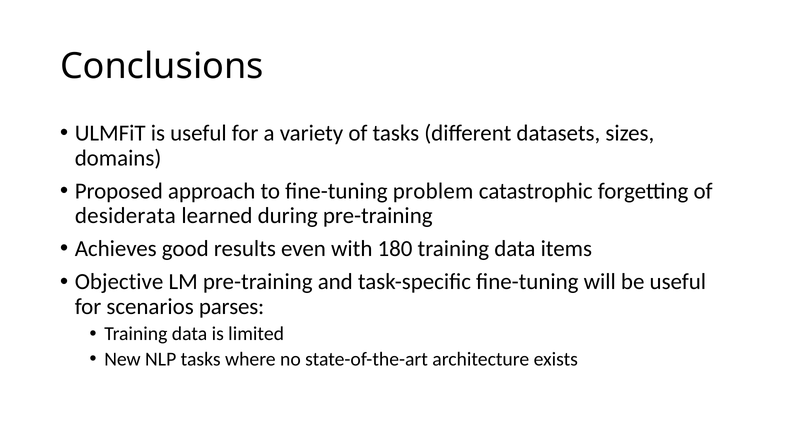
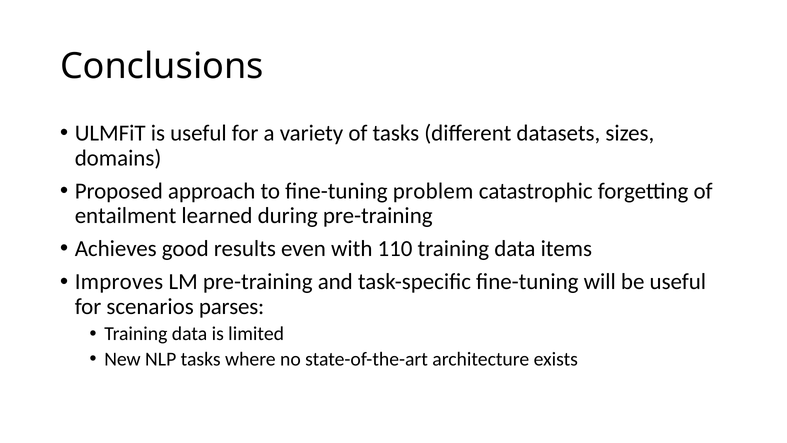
desiderata: desiderata -> entailment (126, 216)
180: 180 -> 110 (395, 249)
Objective: Objective -> Improves (119, 282)
